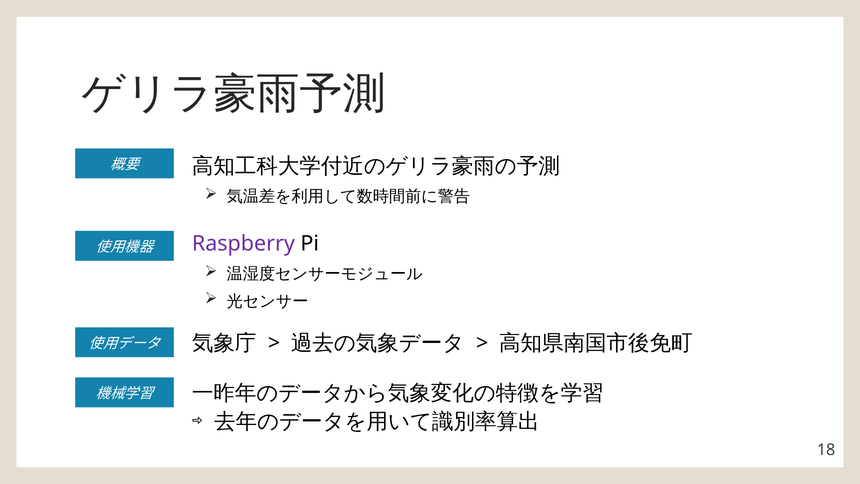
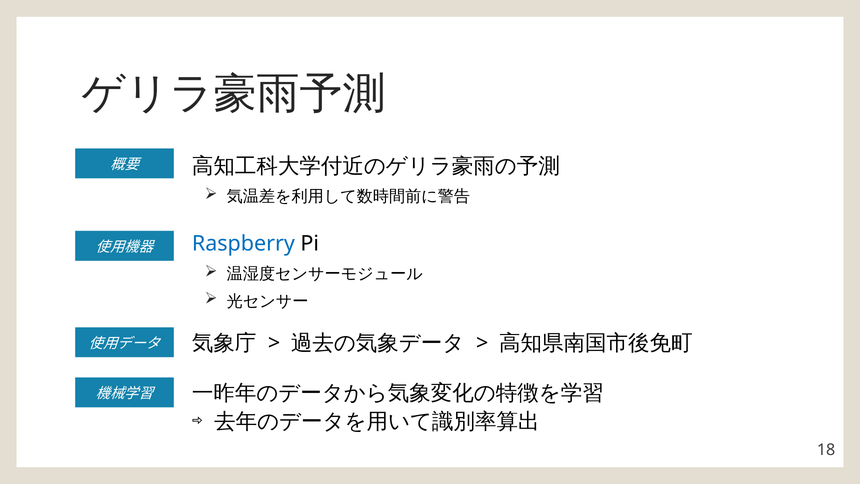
Raspberry colour: purple -> blue (243, 243)
